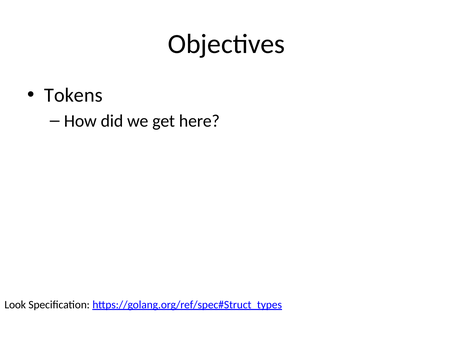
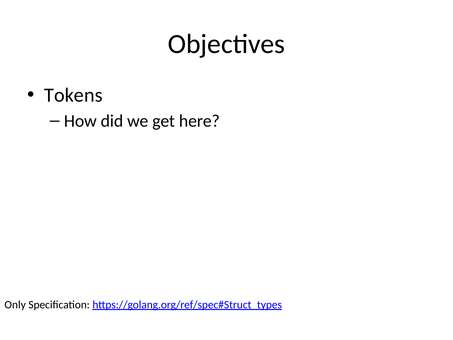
Look: Look -> Only (15, 304)
